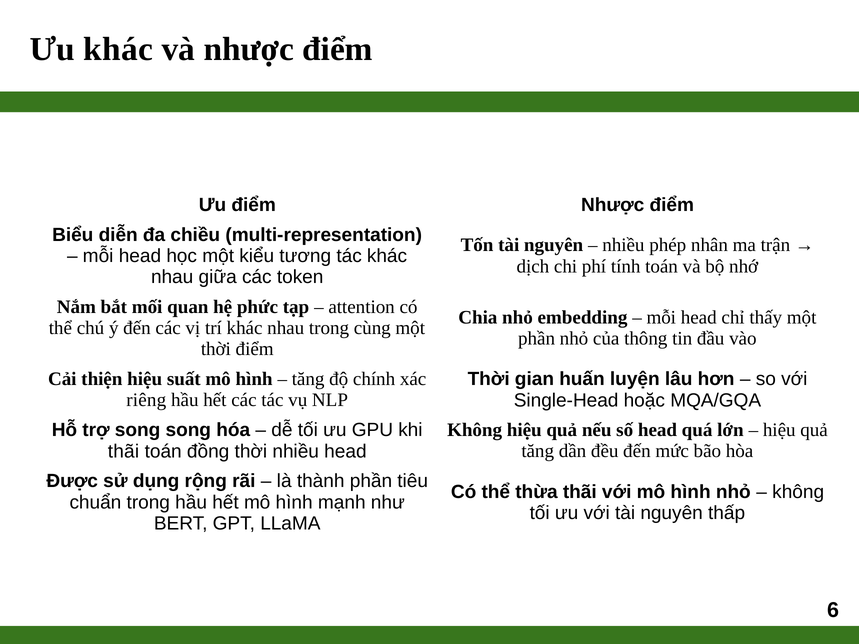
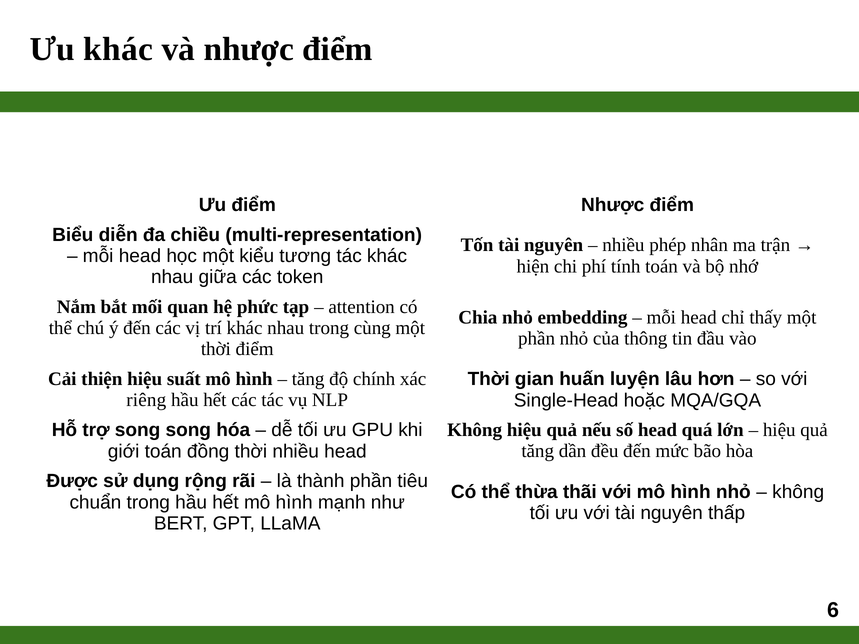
dịch: dịch -> hiện (533, 266)
thãi: thãi -> giới (124, 452)
